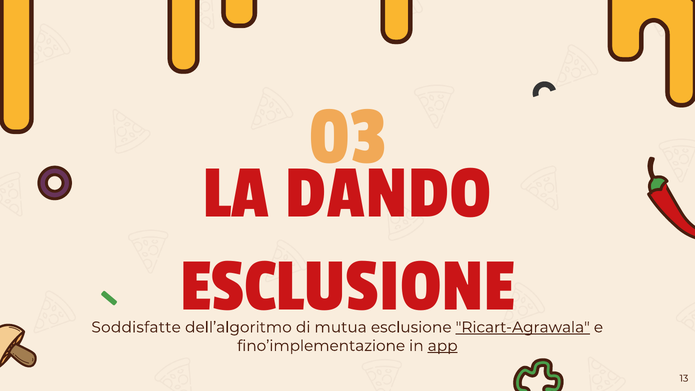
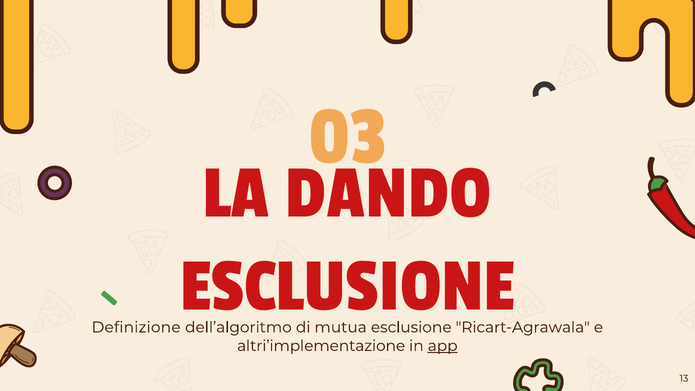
Soddisfatte: Soddisfatte -> Definizione (136, 327)
Ricart-Agrawala underline: present -> none (523, 327)
fino’implementazione: fino’implementazione -> altri’implementazione (321, 346)
